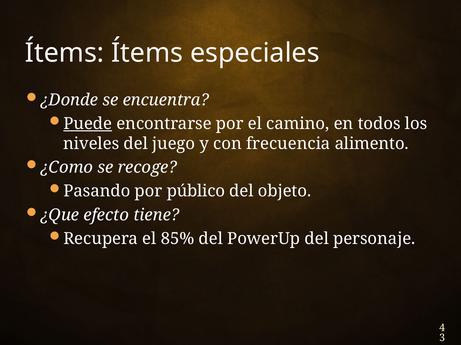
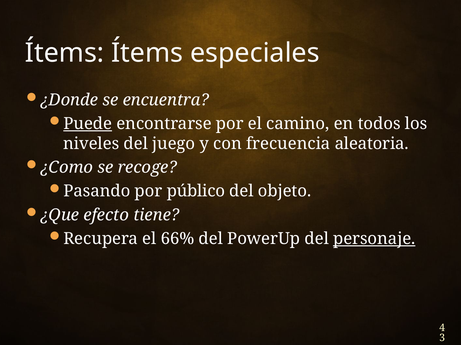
alimento: alimento -> aleatoria (372, 144)
85%: 85% -> 66% (178, 239)
personaje underline: none -> present (374, 239)
